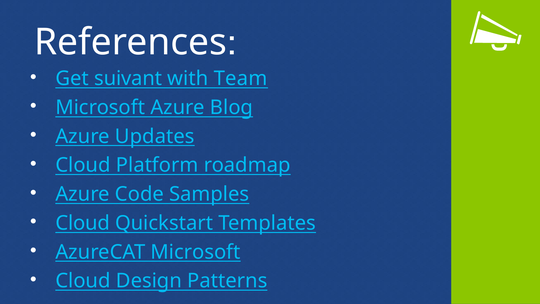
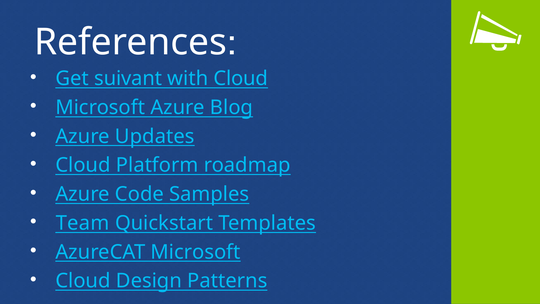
with Team: Team -> Cloud (241, 78)
Cloud: Cloud -> Team (82, 223)
